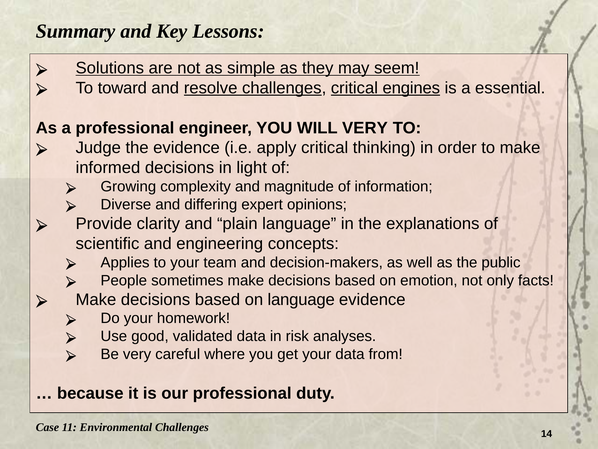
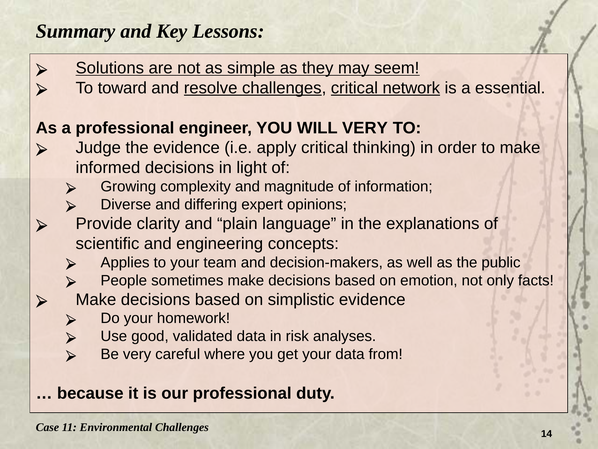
engines: engines -> network (411, 88)
on language: language -> simplistic (301, 299)
